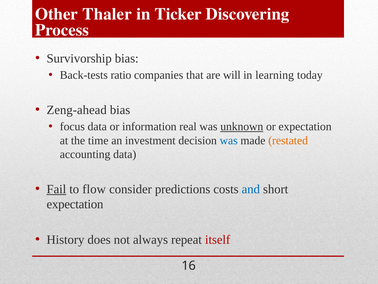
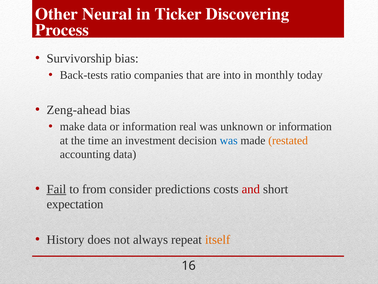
Thaler: Thaler -> Neural (107, 14)
will: will -> into (232, 75)
learning: learning -> monthly (275, 75)
focus: focus -> make (72, 126)
unknown underline: present -> none (242, 126)
expectation: expectation -> information (305, 126)
flow: flow -> from (94, 189)
and colour: blue -> red (251, 189)
itself colour: red -> orange (218, 239)
